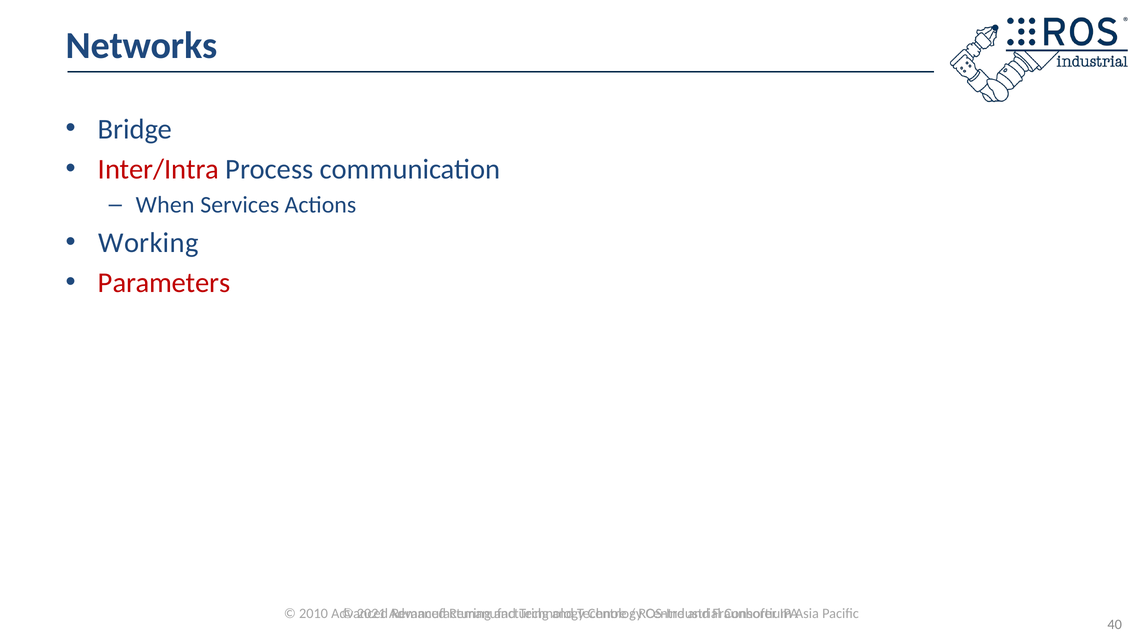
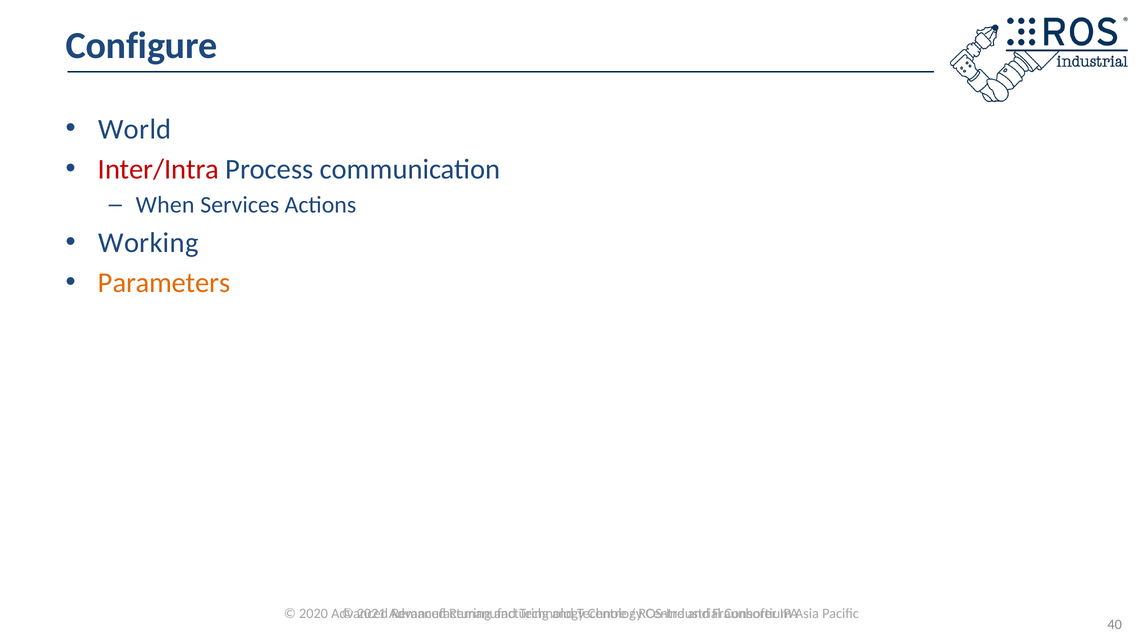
Networks: Networks -> Configure (142, 46)
Bridge: Bridge -> World (135, 129)
Parameters colour: red -> orange (164, 282)
2010: 2010 -> 2020 (314, 613)
